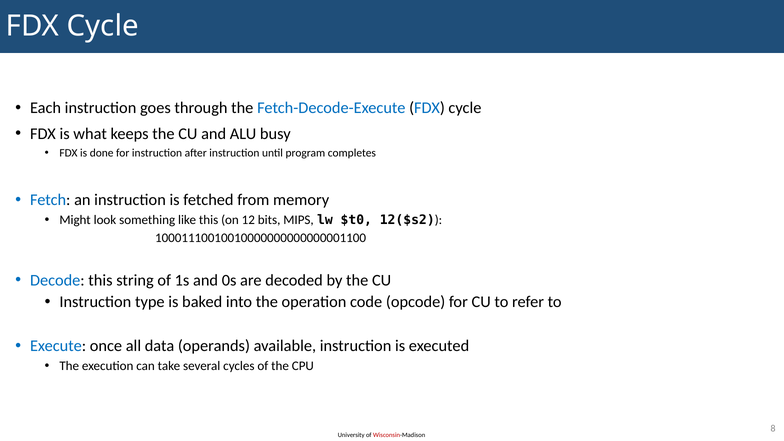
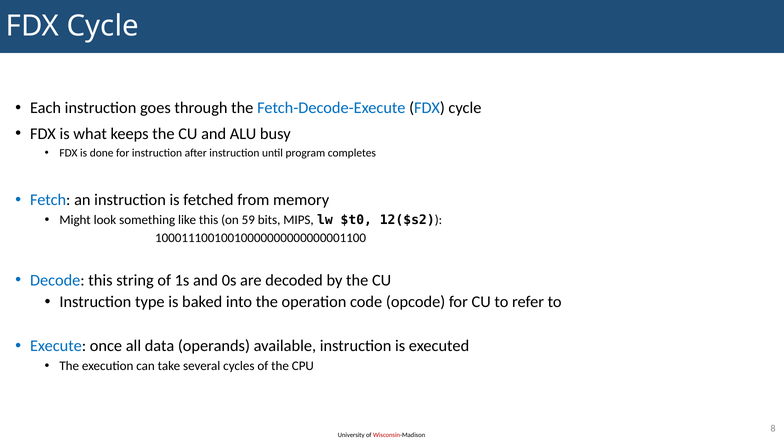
12: 12 -> 59 (248, 220)
